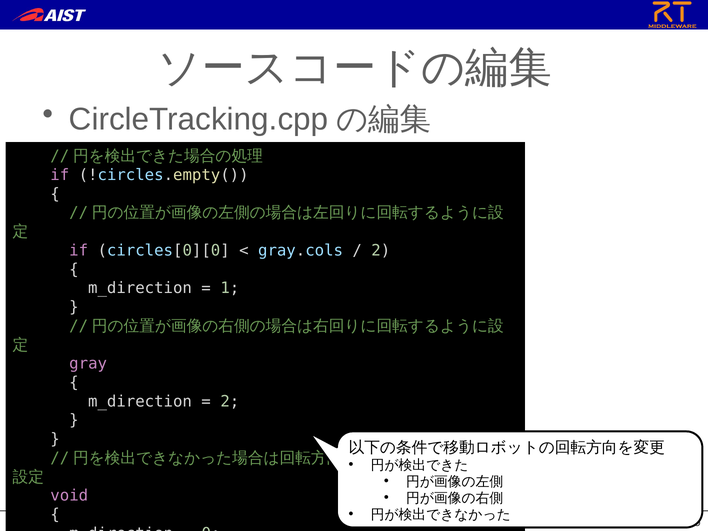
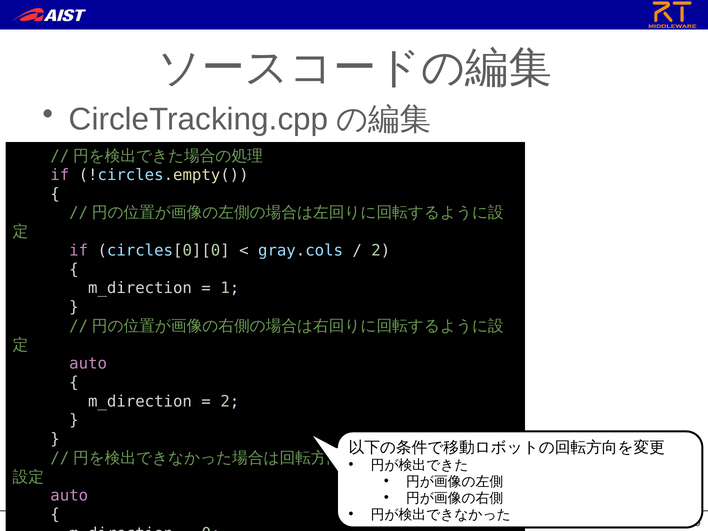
gray: gray -> auto (88, 364)
void: void -> auto (69, 496)
